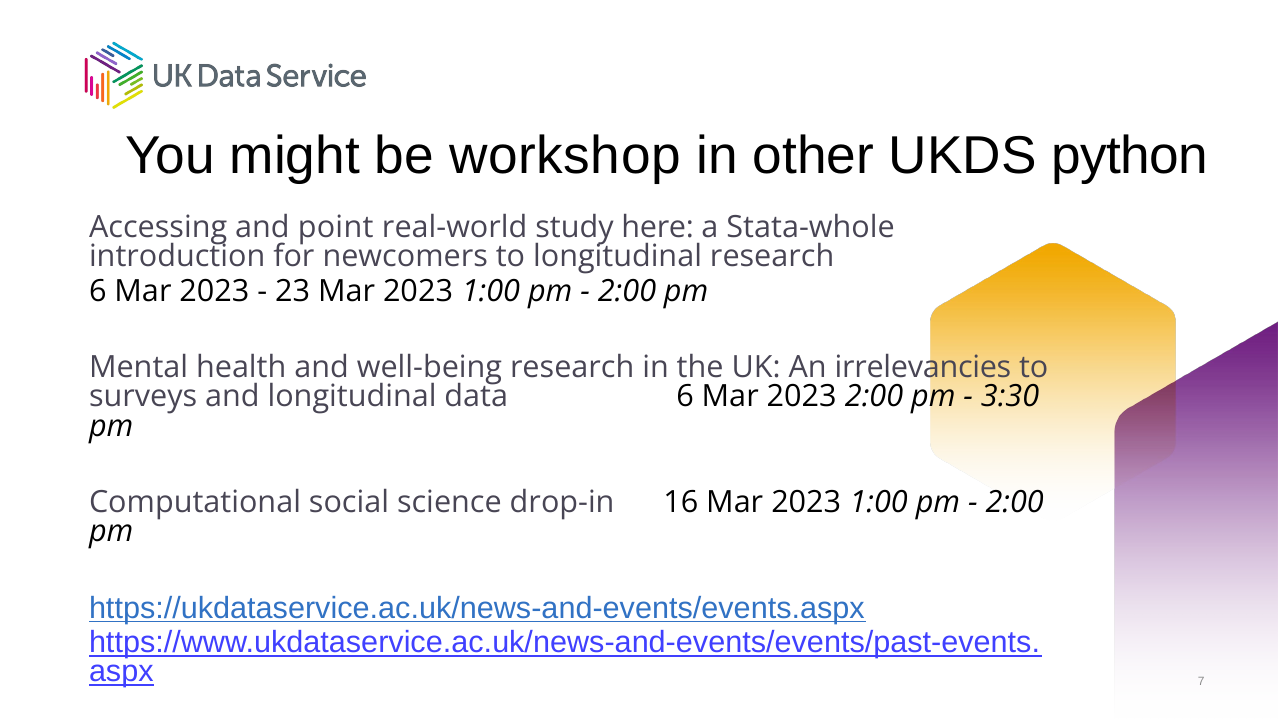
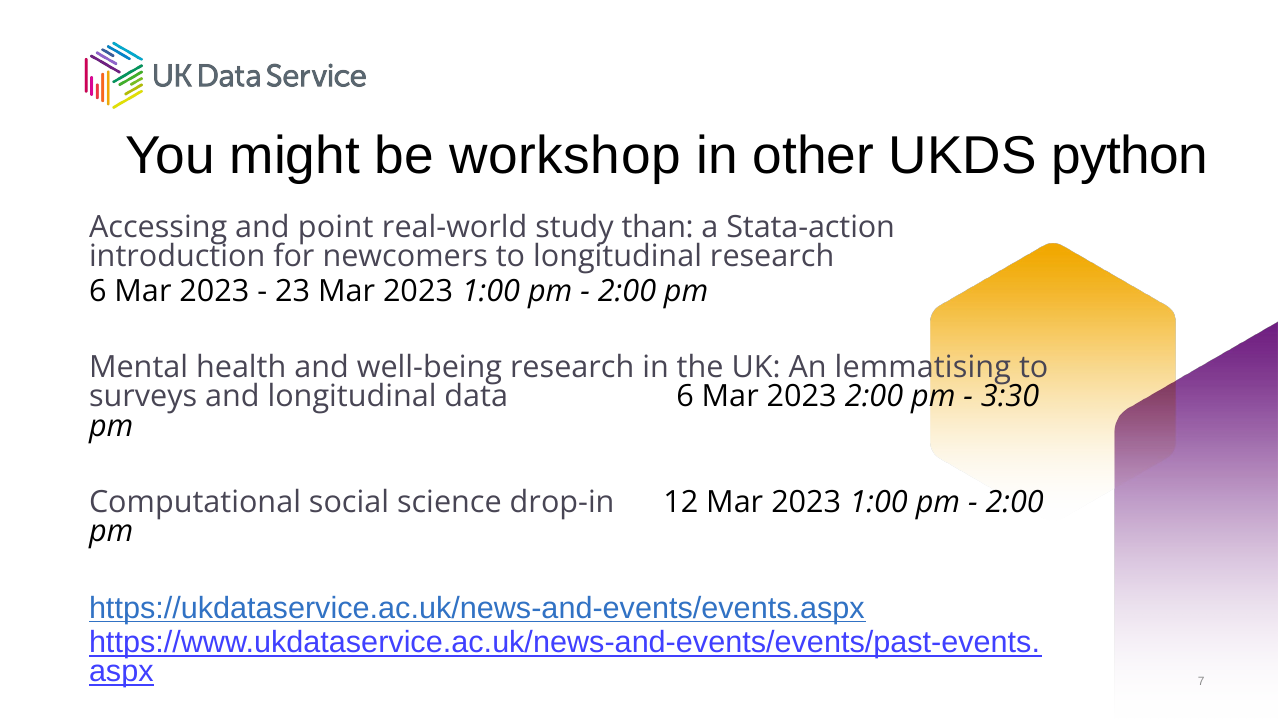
here: here -> than (658, 227)
Stata-whole: Stata-whole -> Stata-action (811, 227)
irrelevancies: irrelevancies -> lemmatising (923, 367)
16: 16 -> 12 (681, 502)
